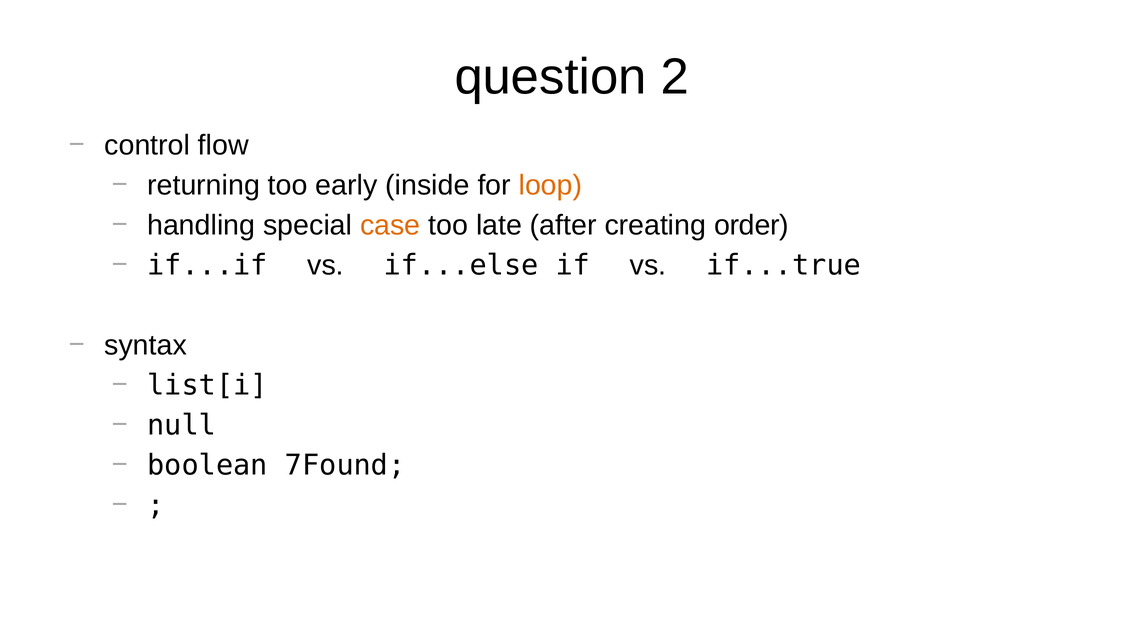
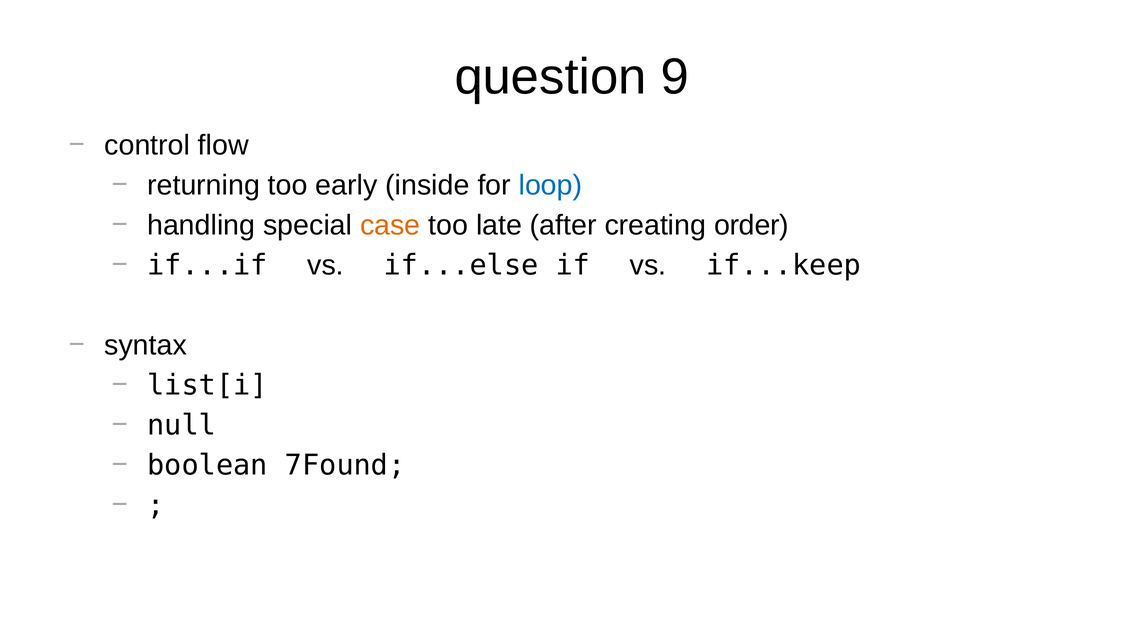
2: 2 -> 9 (675, 77)
loop colour: orange -> blue (550, 185)
if...true: if...true -> if...keep (784, 266)
